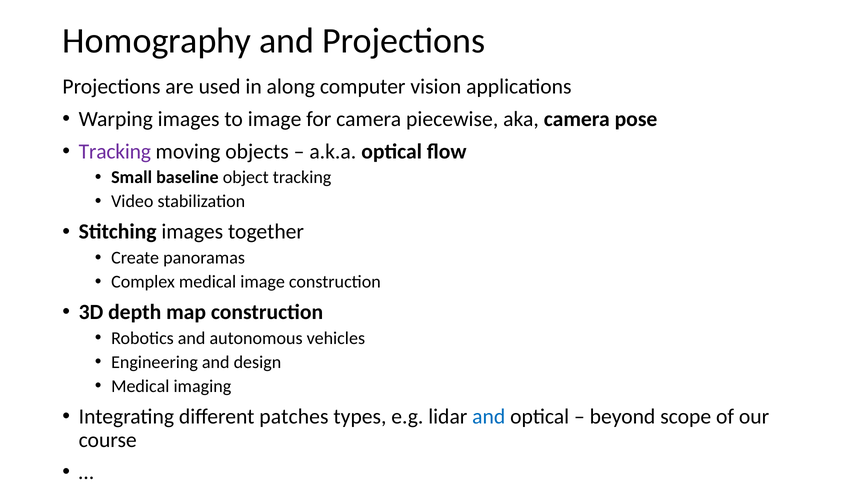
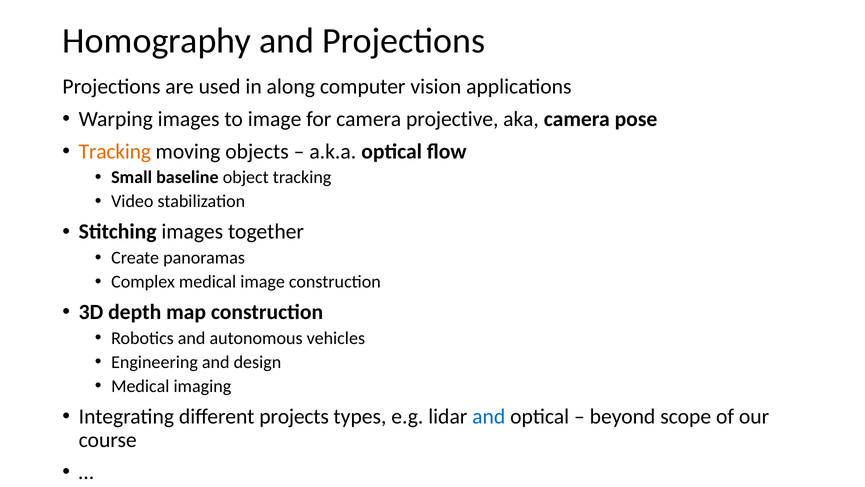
piecewise: piecewise -> projective (452, 119)
Tracking colour: purple -> orange (115, 151)
patches: patches -> projects (294, 416)
